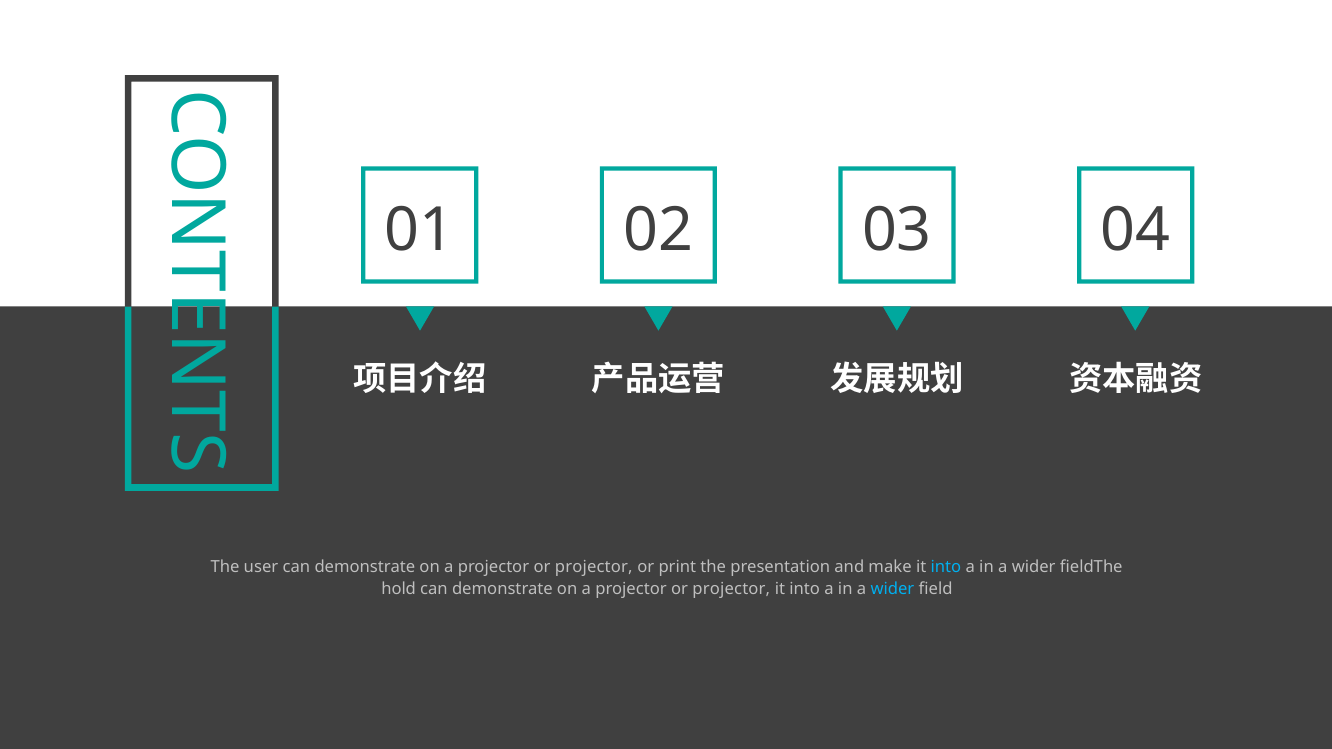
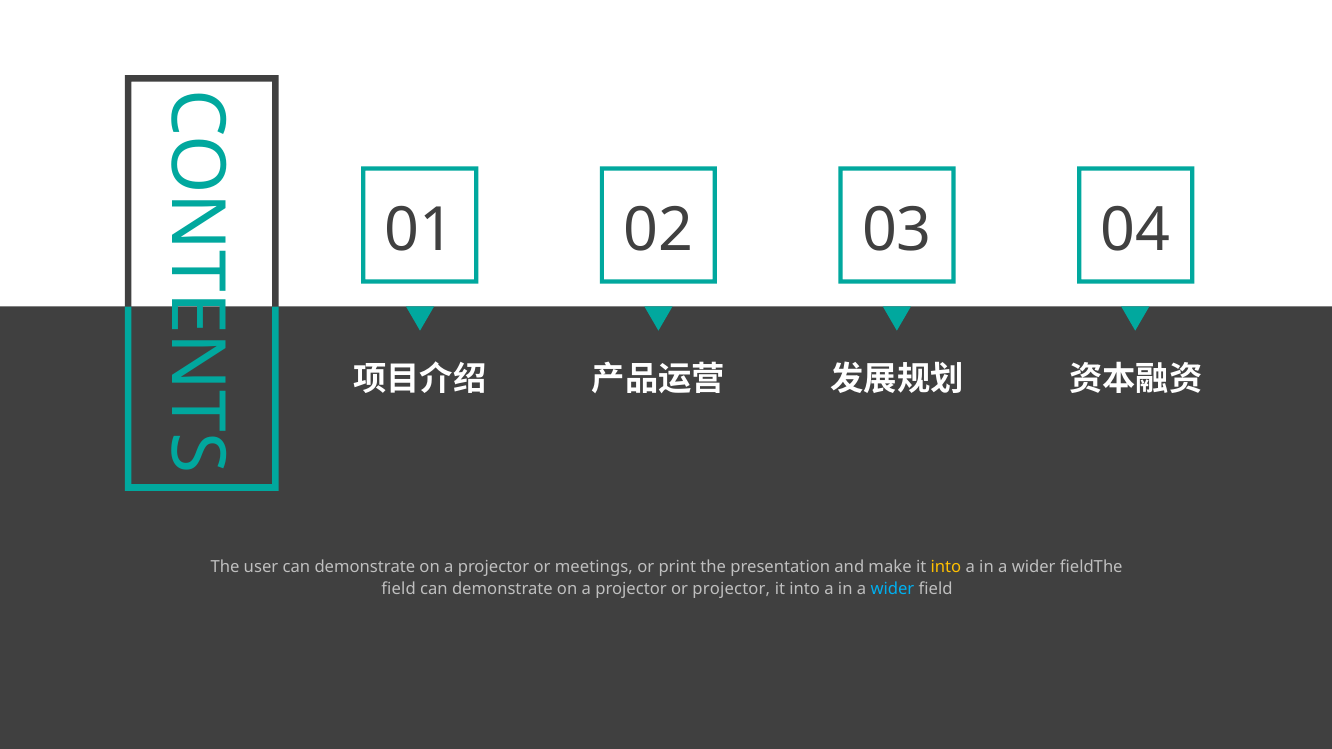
projector: projector -> meetings (594, 567)
into colour: light blue -> yellow (946, 567)
hold: hold -> field (399, 590)
